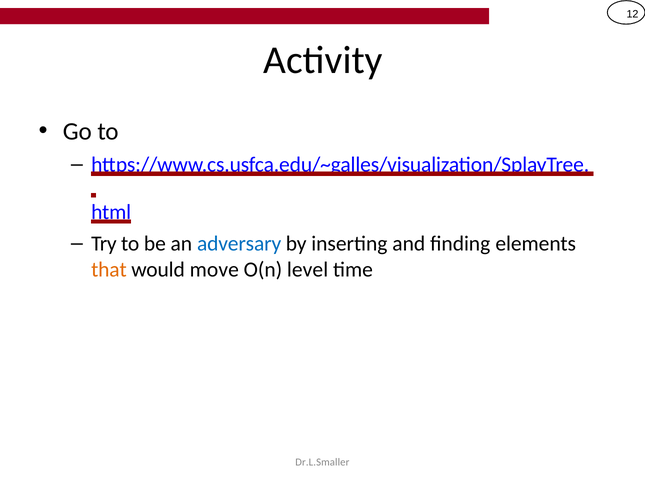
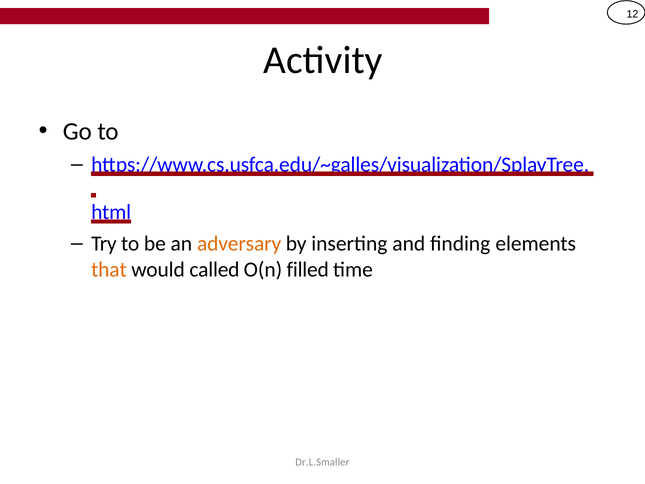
adversary colour: blue -> orange (239, 244)
move: move -> called (214, 269)
level: level -> filled (308, 269)
